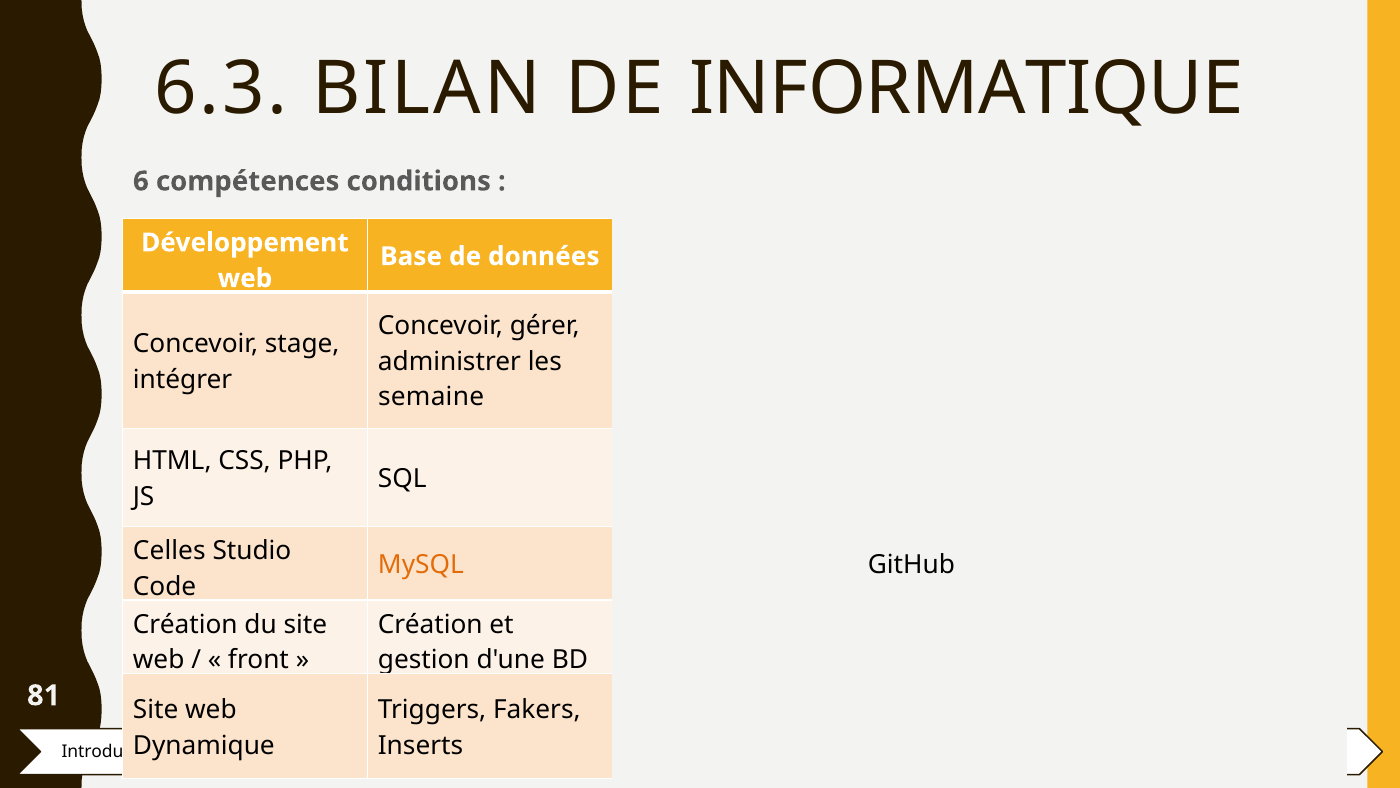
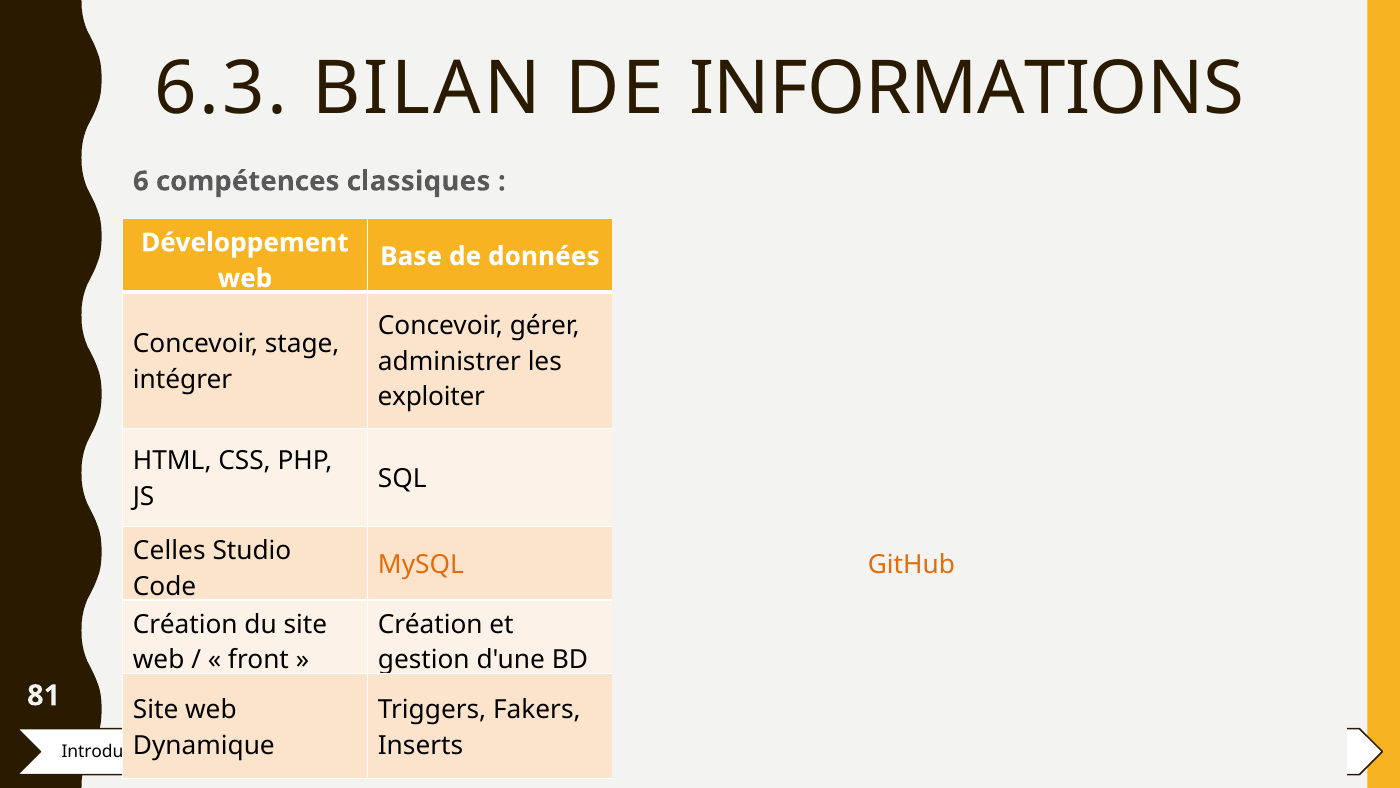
DE INFORMATIQUE: INFORMATIQUE -> INFORMATIONS (967, 89)
conditions: conditions -> classiques (419, 181)
semaine: semaine -> exploiter (431, 397)
GitHub colour: black -> orange (911, 564)
